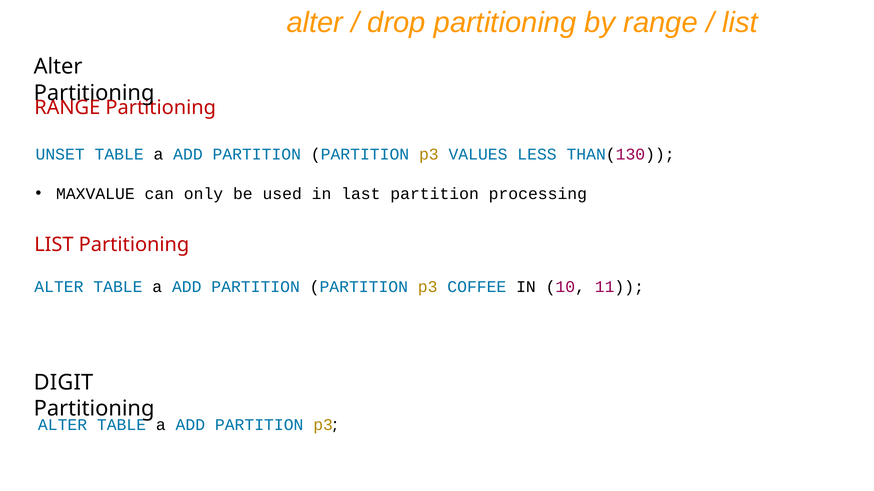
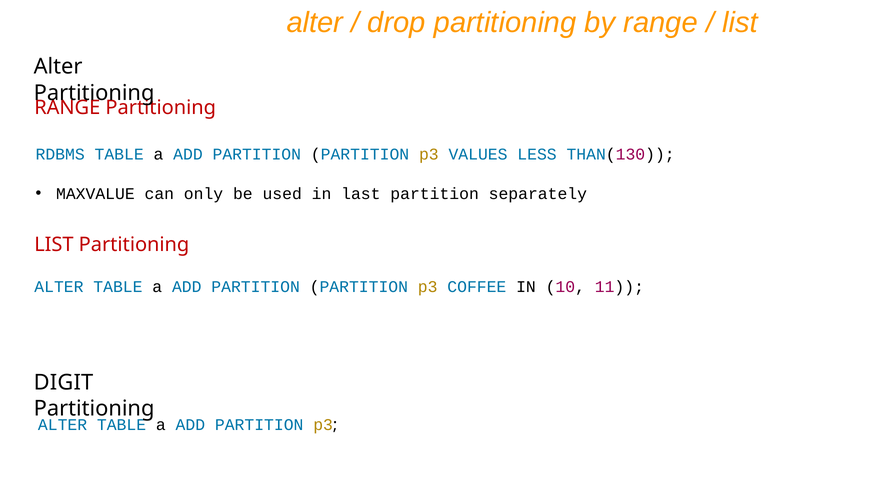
UNSET: UNSET -> RDBMS (60, 155)
processing: processing -> separately (538, 194)
